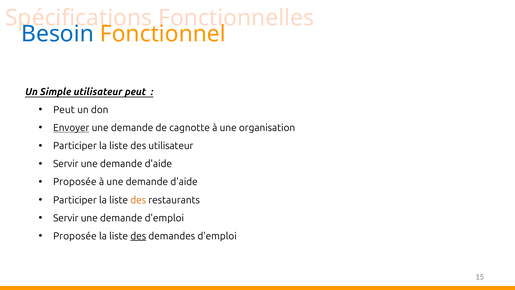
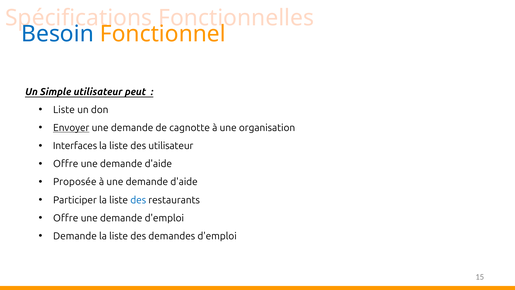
Peut: Peut -> Liste (64, 110)
Participer: Participer -> Interfaces (75, 146)
Servir: Servir -> Offre (66, 164)
des colour: orange -> blue (138, 200)
Servir: Servir -> Offre (66, 218)
Proposée: Proposée -> Demande (75, 236)
des underline: present -> none (138, 236)
